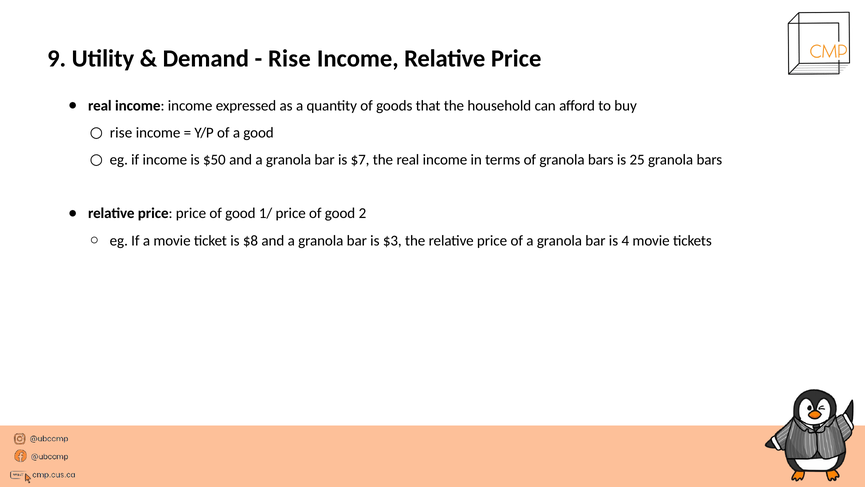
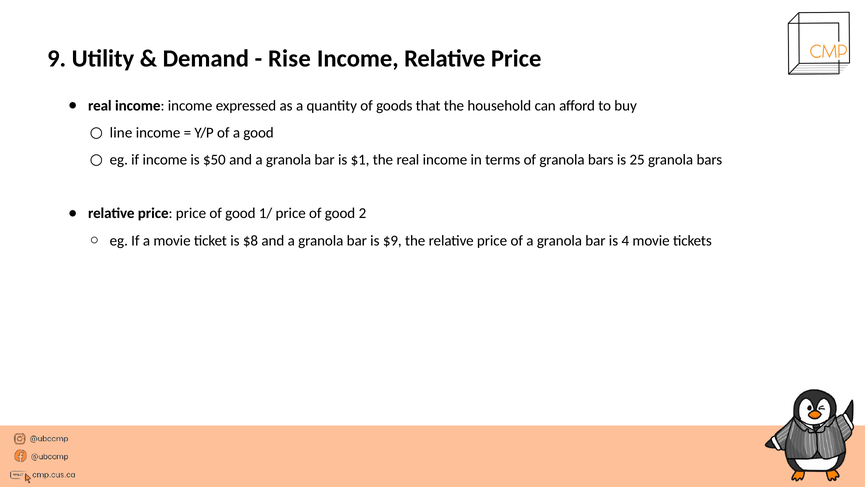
rise: rise -> line (121, 133)
$7: $7 -> $1 (360, 160)
$3: $3 -> $9 (392, 240)
